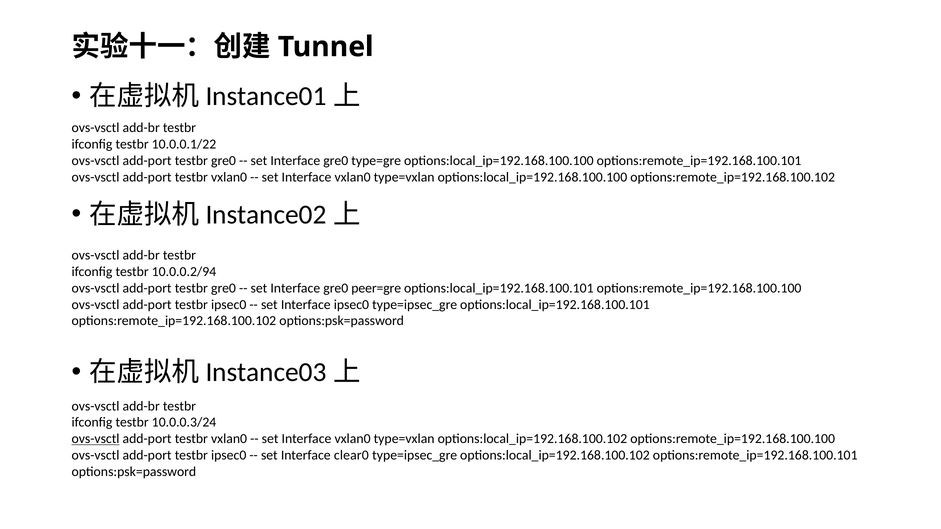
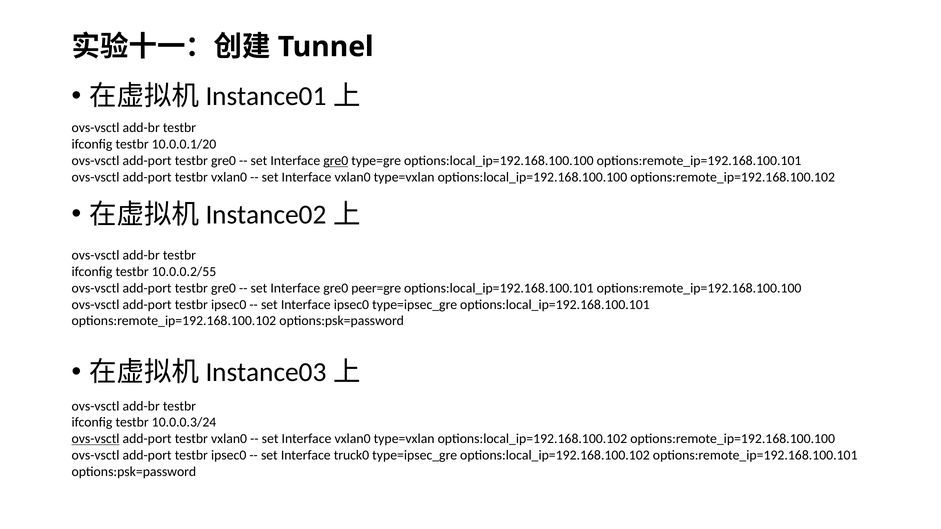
10.0.0.1/22: 10.0.0.1/22 -> 10.0.0.1/20 (184, 144)
gre0 underline: none -> present (336, 161)
10.0.0.2/94: 10.0.0.2/94 -> 10.0.0.2/55 (184, 272)
clear0: clear0 -> truck0 (351, 456)
